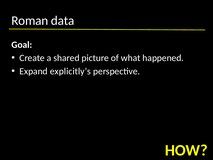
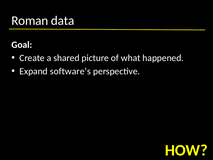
explicitly’s: explicitly’s -> software’s (70, 71)
